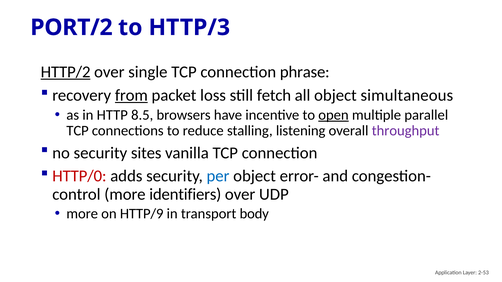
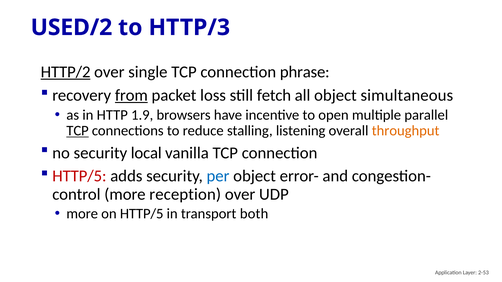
PORT/2: PORT/2 -> USED/2 (71, 27)
8.5: 8.5 -> 1.9 (142, 115)
open underline: present -> none (333, 115)
TCP underline: none -> present (78, 131)
throughput colour: purple -> orange (406, 131)
sites: sites -> local (146, 153)
HTTP/0: HTTP/0 -> HTTP/5 (79, 176)
identifiers: identifiers -> reception (185, 194)
on HTTP/9: HTTP/9 -> HTTP/5 (142, 214)
body: body -> both (254, 214)
